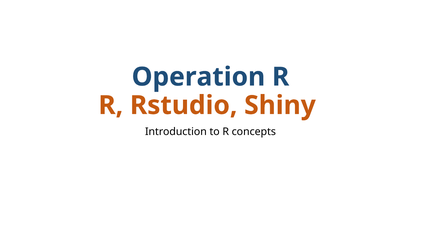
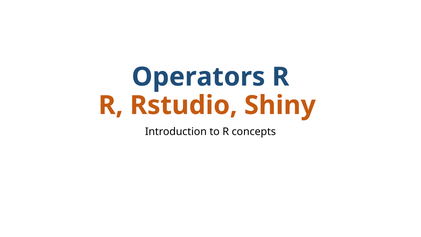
Operation: Operation -> Operators (198, 77)
